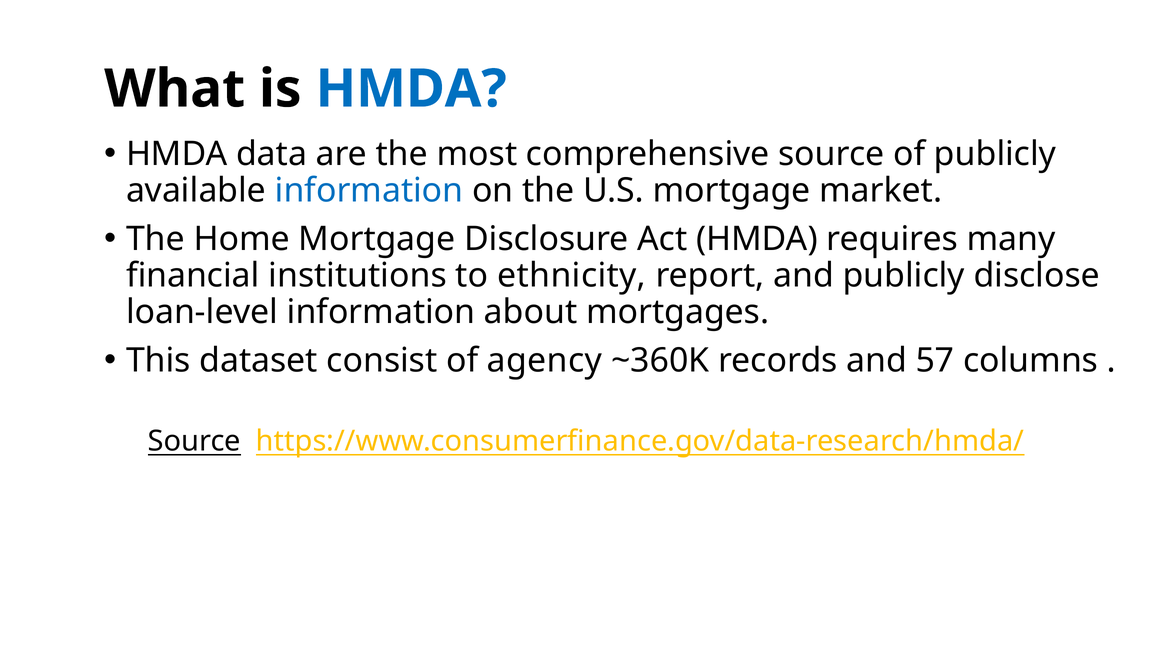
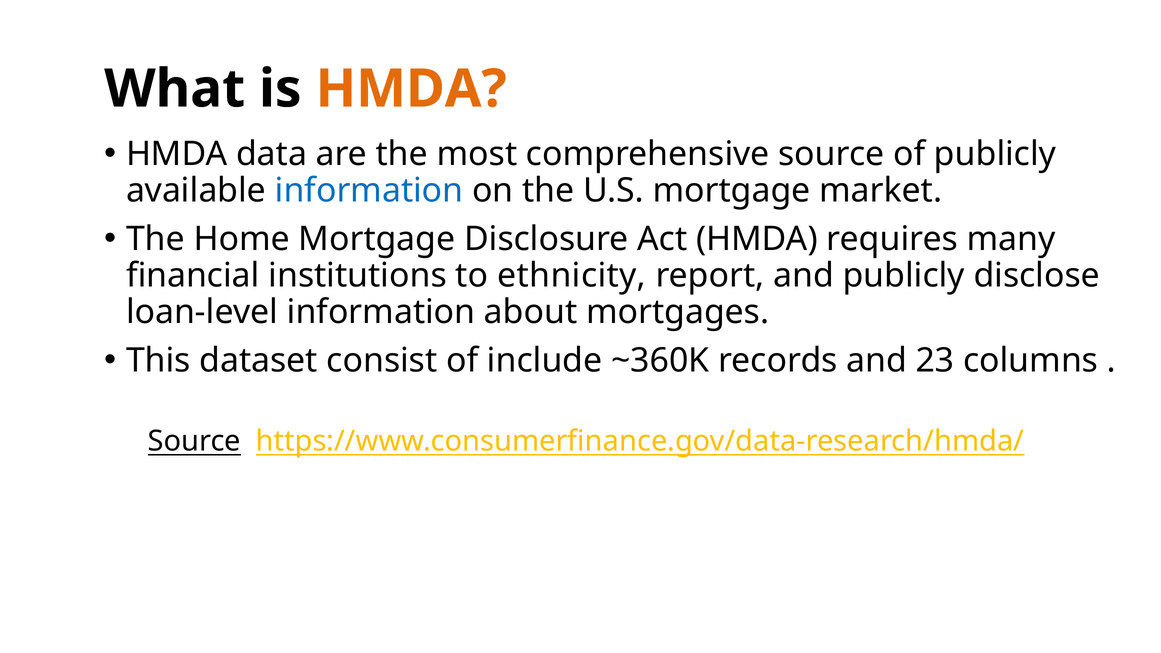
HMDA colour: blue -> orange (411, 89)
agency: agency -> include (545, 361)
57: 57 -> 23 (935, 361)
